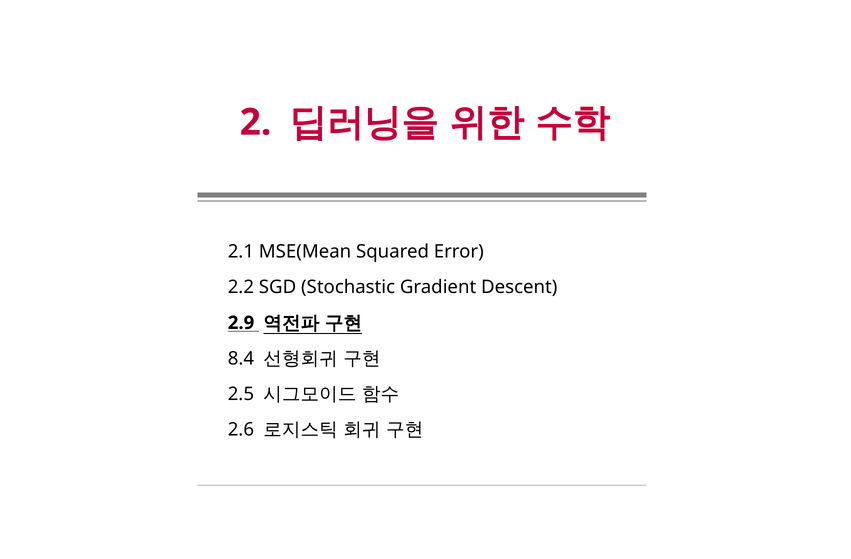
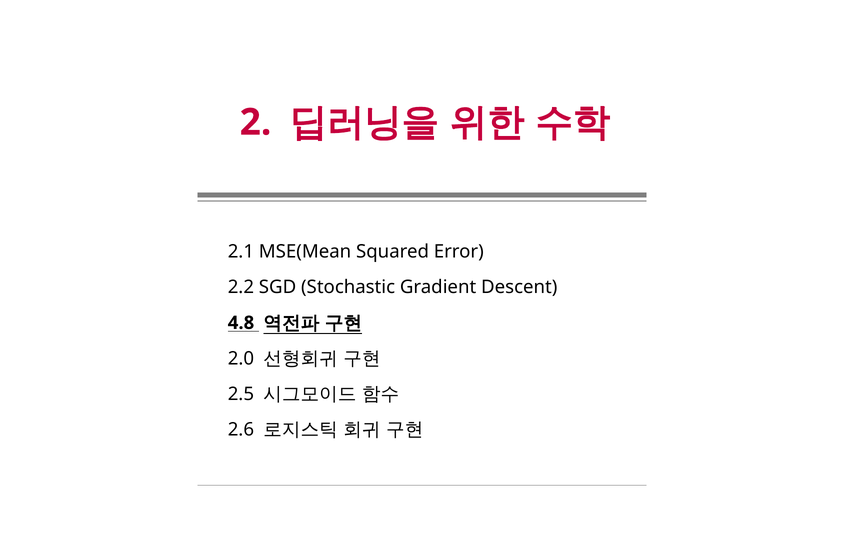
2.9: 2.9 -> 4.8 (241, 323)
8.4: 8.4 -> 2.0 (241, 358)
